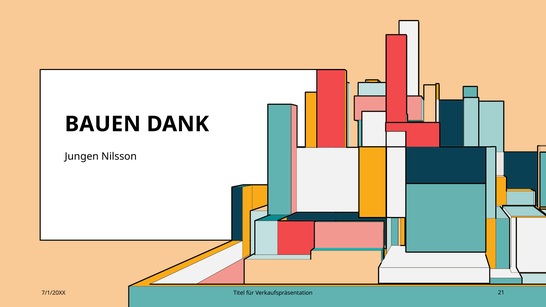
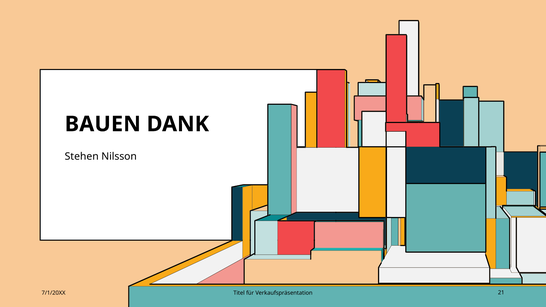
Jungen: Jungen -> Stehen (82, 157)
